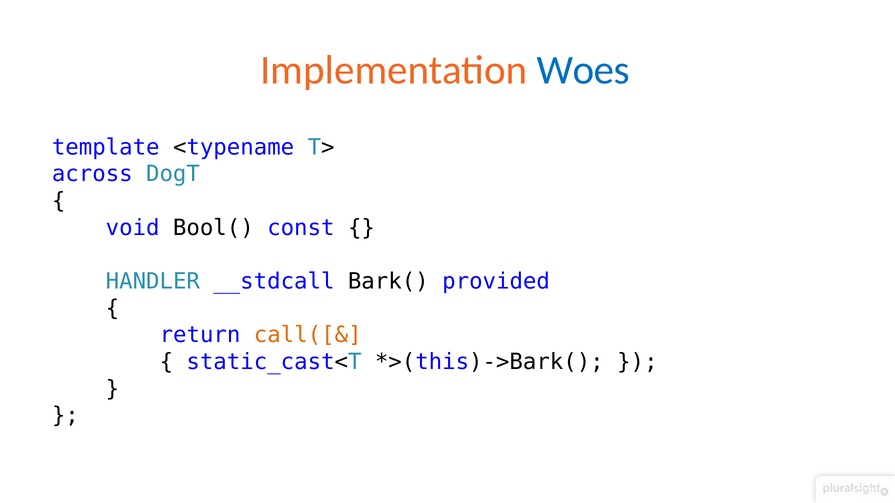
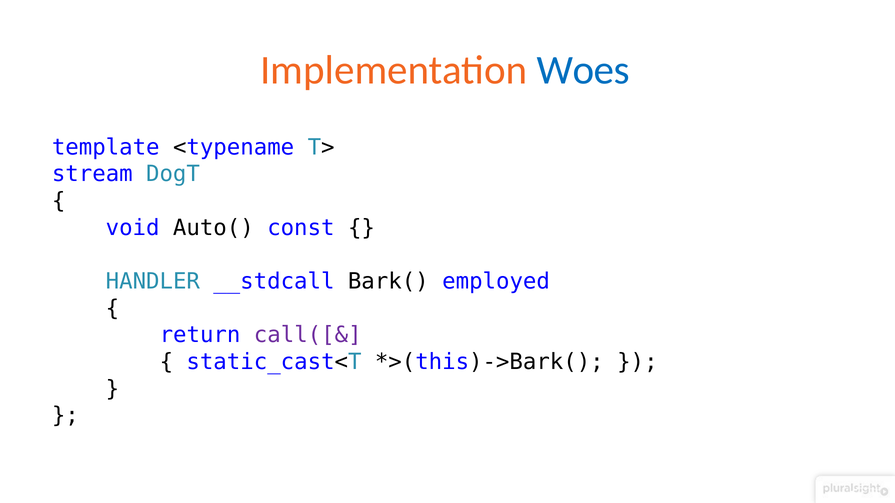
across: across -> stream (92, 174)
Bool(: Bool( -> Auto( (213, 228)
provided: provided -> employed (496, 282)
call([& colour: orange -> purple (308, 335)
